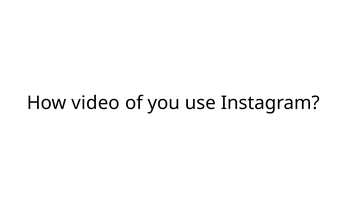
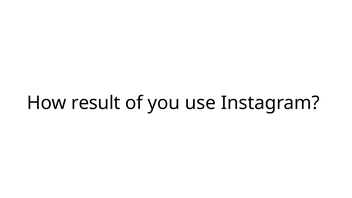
video: video -> result (96, 103)
